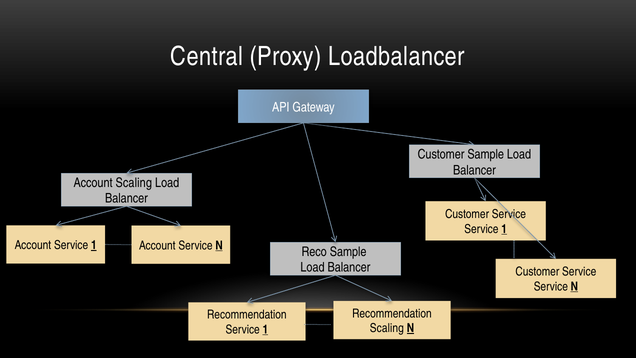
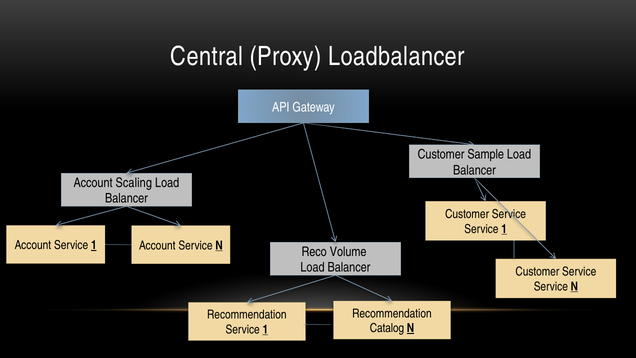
Reco Sample: Sample -> Volume (348, 251)
Scaling: Scaling -> Catalog (387, 328)
